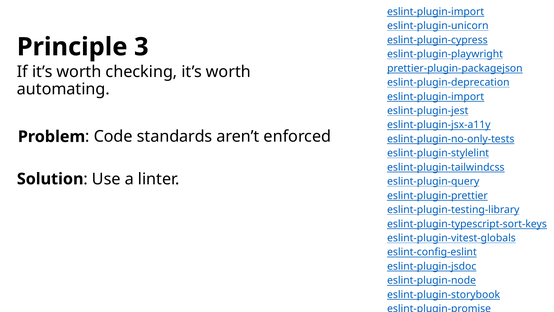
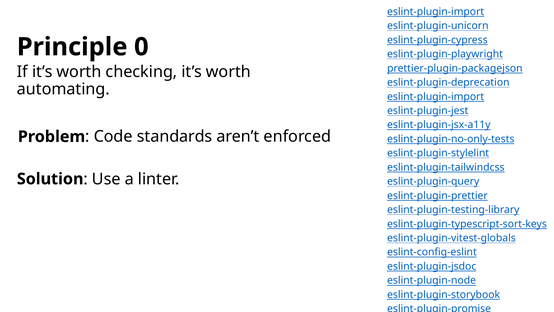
3: 3 -> 0 (141, 47)
